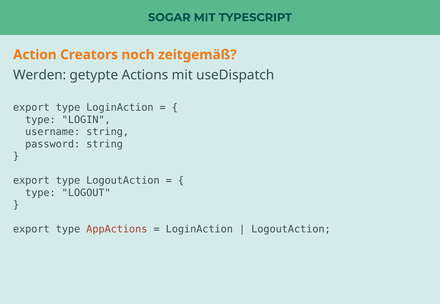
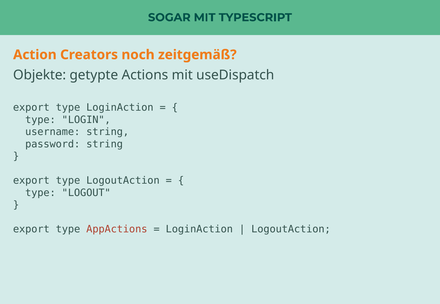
Werden: Werden -> Objekte (40, 75)
